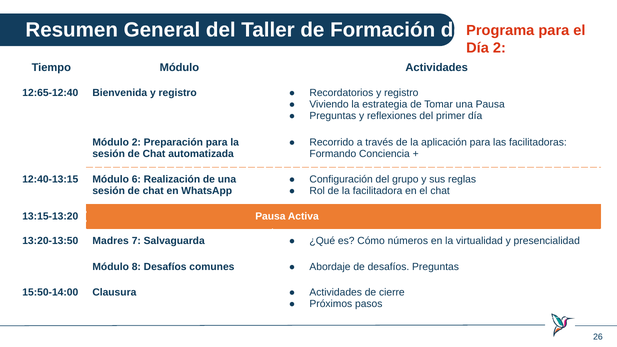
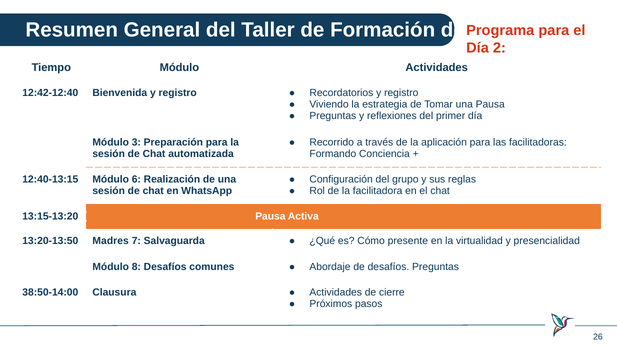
12:65-12:40: 12:65-12:40 -> 12:42-12:40 (50, 93)
Módulo 2: 2 -> 3 (136, 142)
números: números -> presente (408, 241)
15:50-14:00: 15:50-14:00 -> 38:50-14:00 (50, 292)
